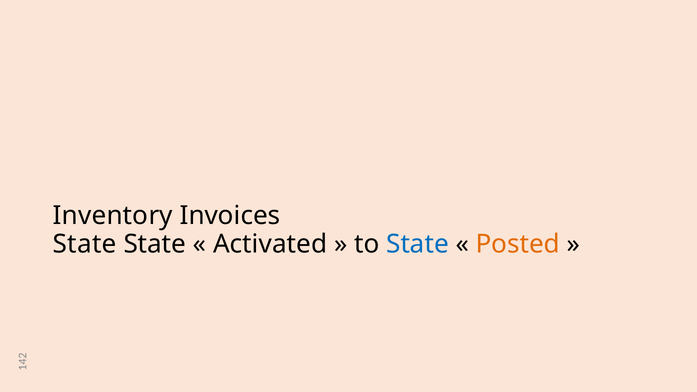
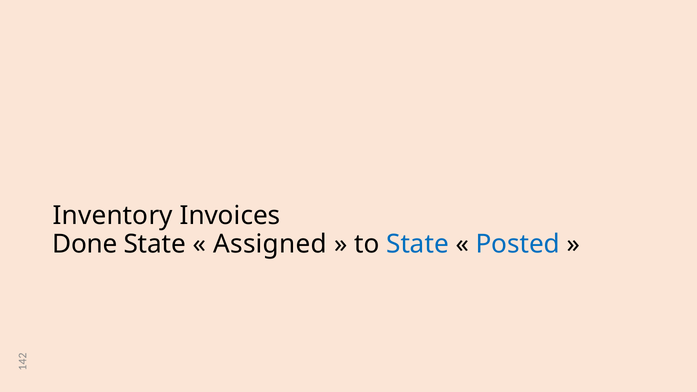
State: State -> Done (85, 244)
Activated: Activated -> Assigned (270, 244)
Posted colour: orange -> blue (518, 244)
